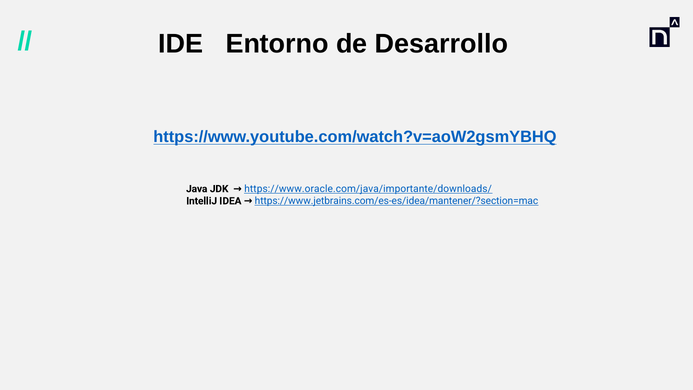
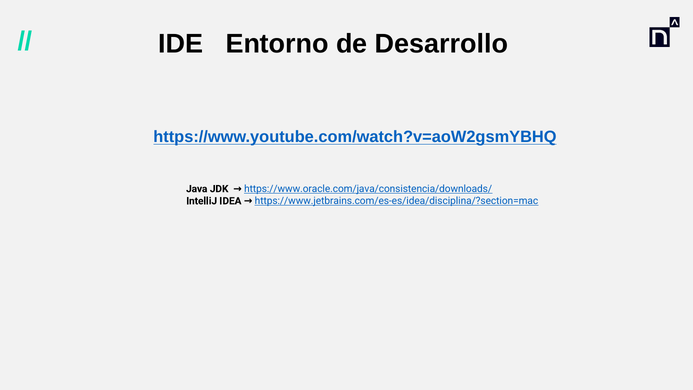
https://www.oracle.com/java/importante/downloads/: https://www.oracle.com/java/importante/downloads/ -> https://www.oracle.com/java/consistencia/downloads/ (368, 189)
https://www.jetbrains.com/es-es/idea/mantener/?section=mac: https://www.jetbrains.com/es-es/idea/mantener/?section=mac -> https://www.jetbrains.com/es-es/idea/disciplina/?section=mac (396, 201)
